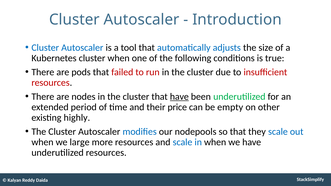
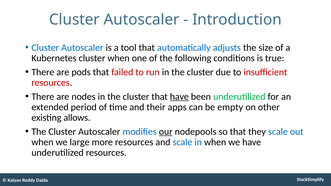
price: price -> apps (177, 107)
highly: highly -> allows (77, 118)
our underline: none -> present (166, 132)
